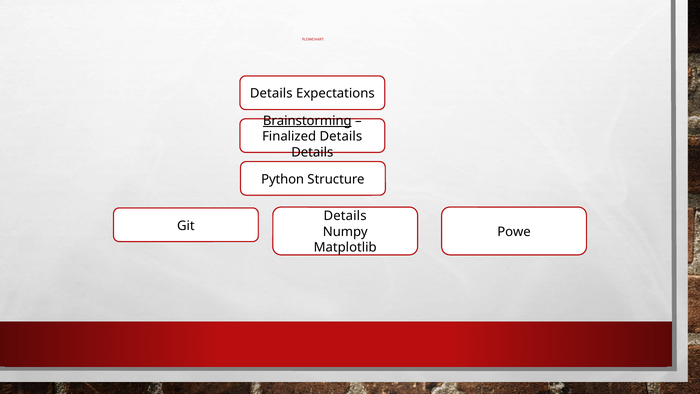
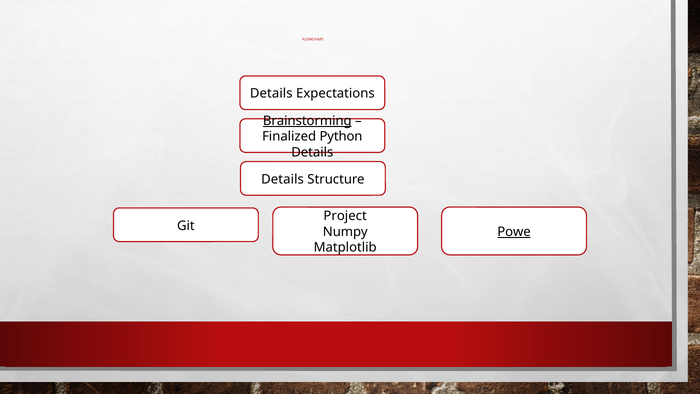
Finalized Details: Details -> Python (341, 136)
Python: Python -> Details (283, 179)
Details: Details -> Project (345, 216)
Powe underline: none -> present (514, 232)
